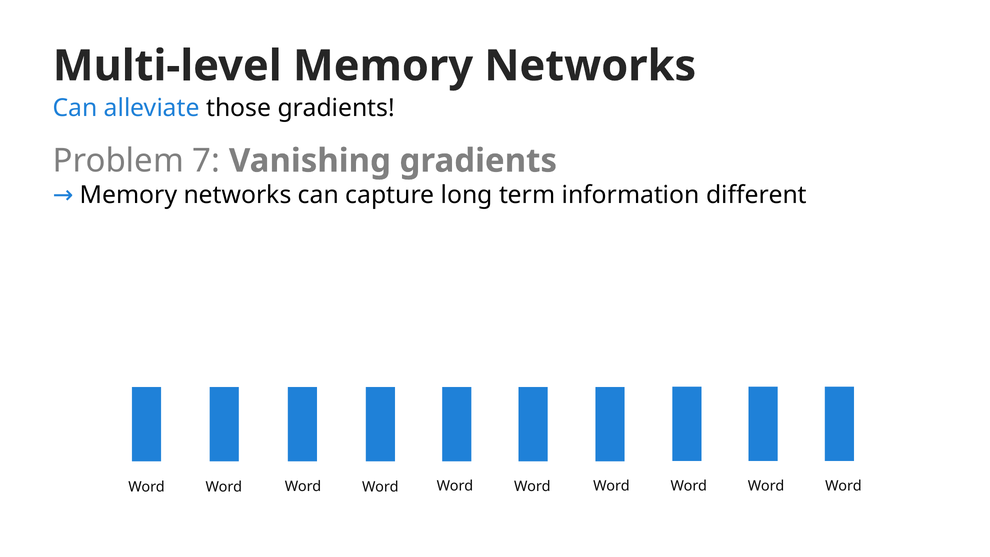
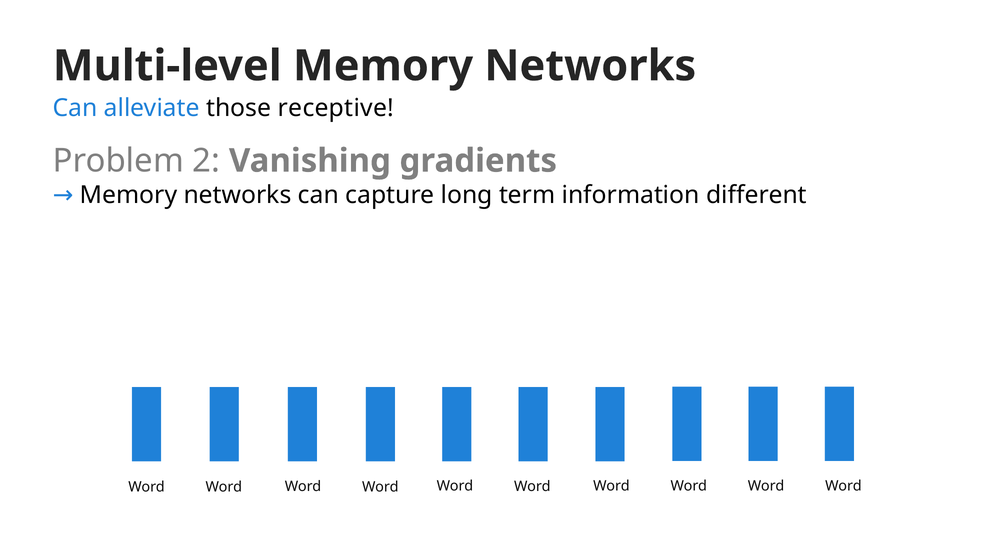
those gradients: gradients -> receptive (336, 108)
7: 7 -> 2 (206, 161)
